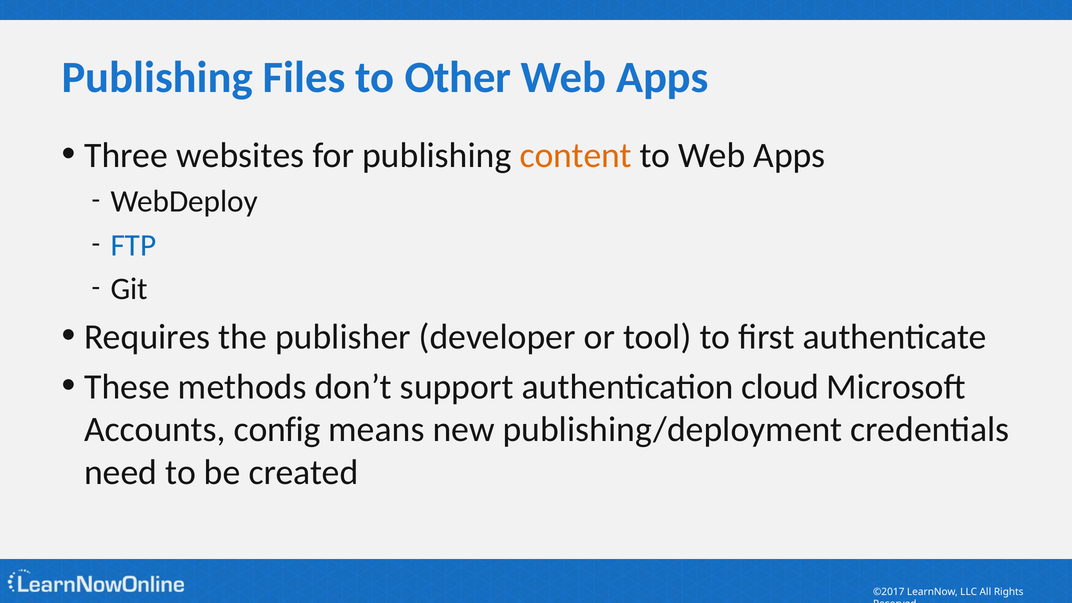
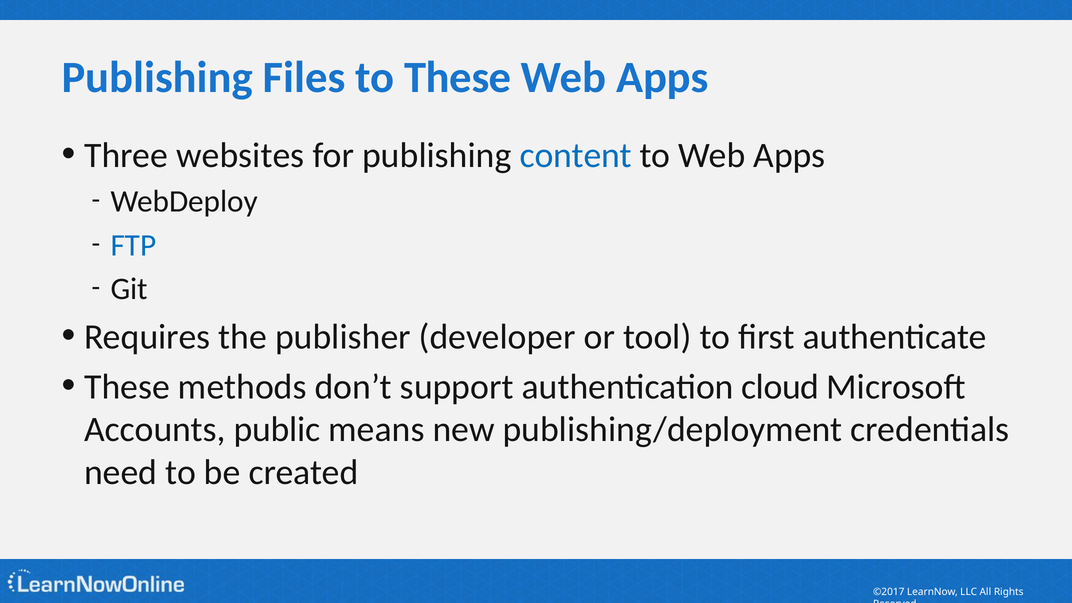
to Other: Other -> These (458, 77)
content colour: orange -> blue (576, 155)
config: config -> public (277, 430)
